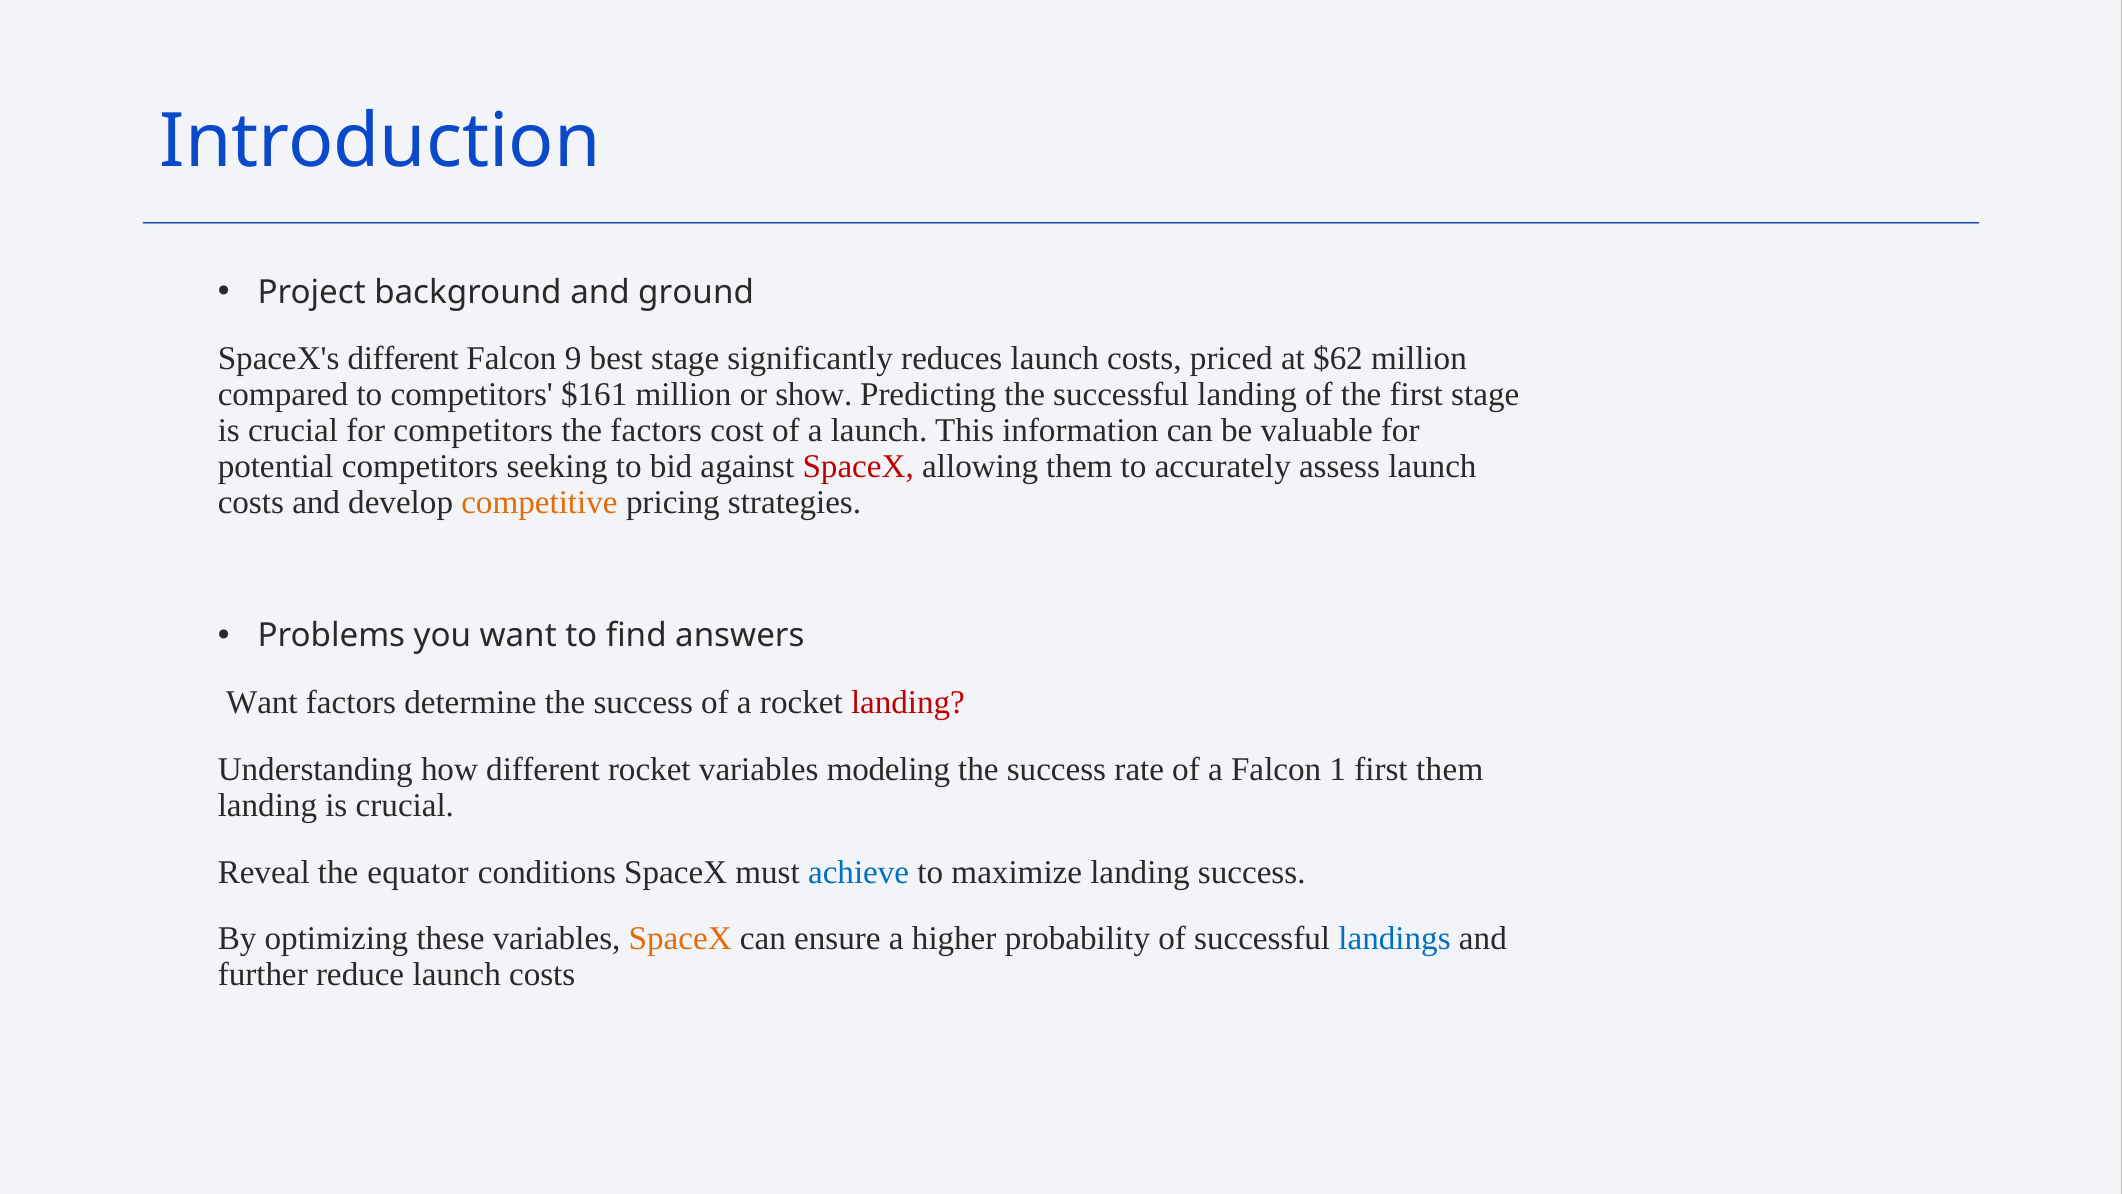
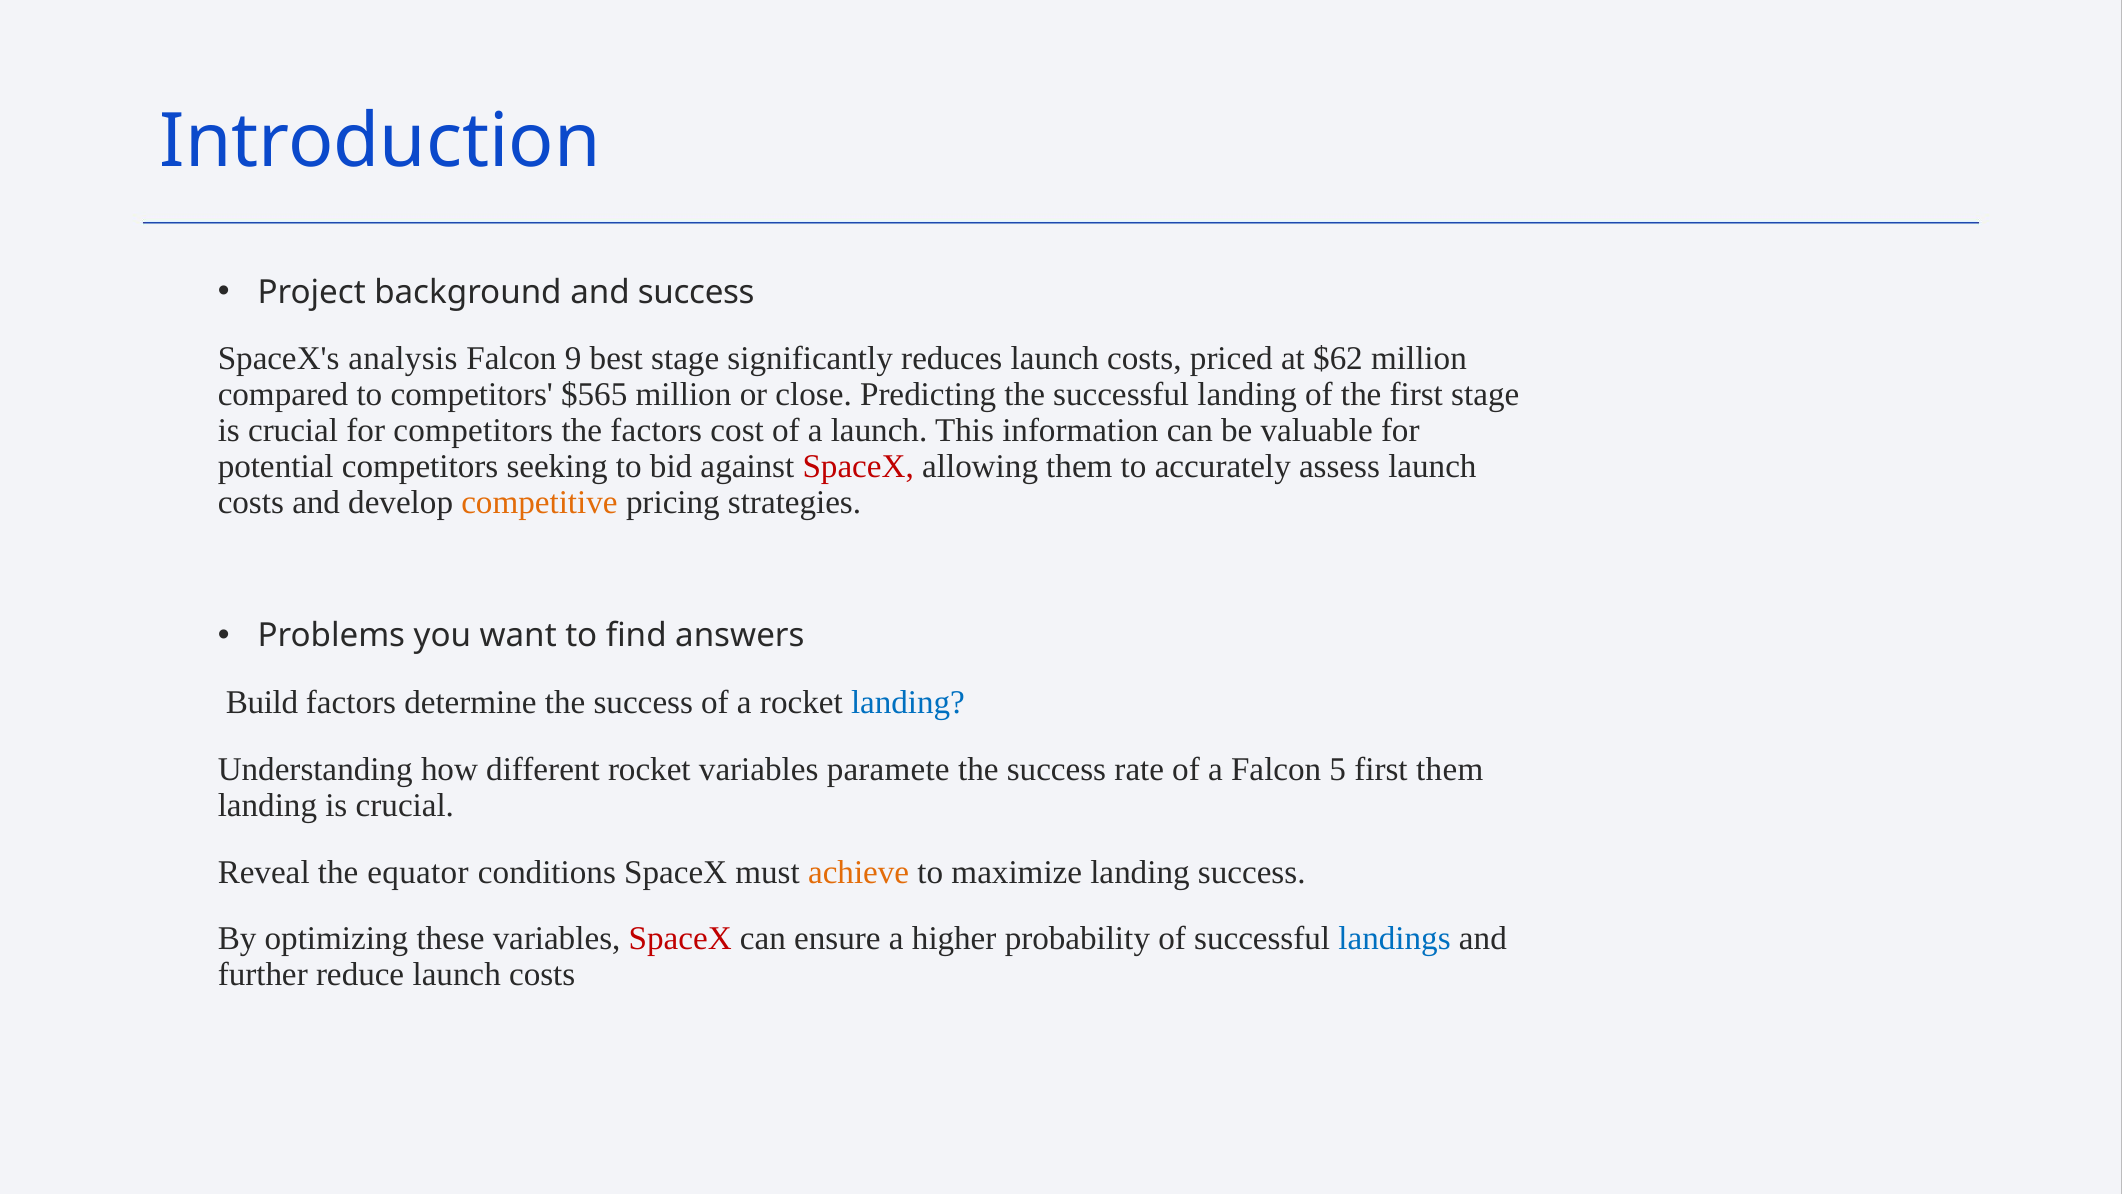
and ground: ground -> success (696, 292)
SpaceX's different: different -> analysis (403, 359)
$161: $161 -> $565 (594, 395)
show: show -> close (814, 395)
Want: Want -> Build (262, 702)
landing colour: red -> blue (908, 702)
modeling: modeling -> paramete (888, 769)
1: 1 -> 5 (1338, 769)
achieve colour: blue -> orange (859, 872)
SpaceX colour: orange -> red (680, 939)
